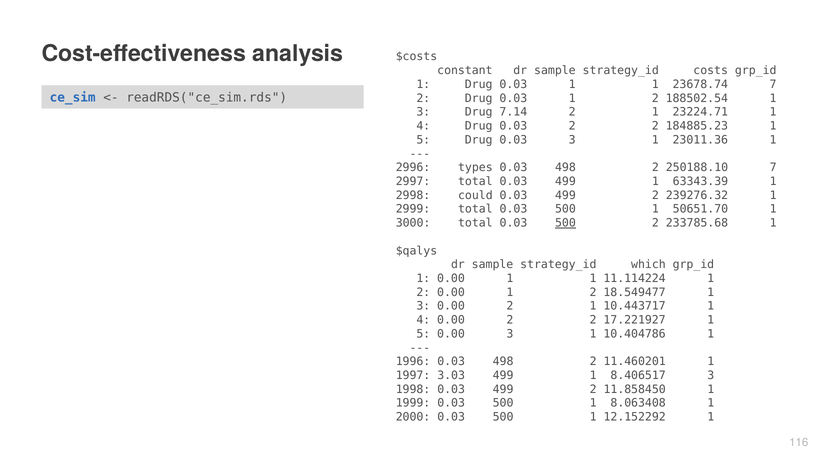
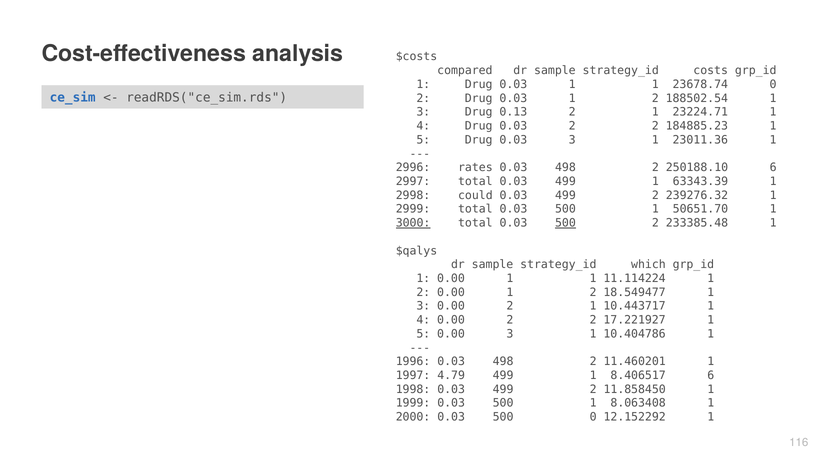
constant: constant -> compared (465, 71)
23678.74 7: 7 -> 0 (773, 84)
7.14: 7.14 -> 0.13 (513, 112)
types: types -> rates (475, 168)
250188.10 7: 7 -> 6 (773, 168)
3000 underline: none -> present (413, 223)
233785.68: 233785.68 -> 233385.48 (697, 223)
3.03: 3.03 -> 4.79 (451, 376)
8.406517 3: 3 -> 6 (711, 376)
2000 0.03 500 1: 1 -> 0 (593, 417)
